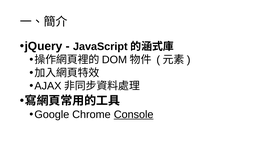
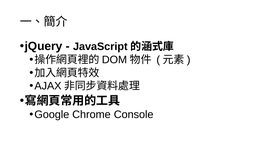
Console underline: present -> none (134, 115)
